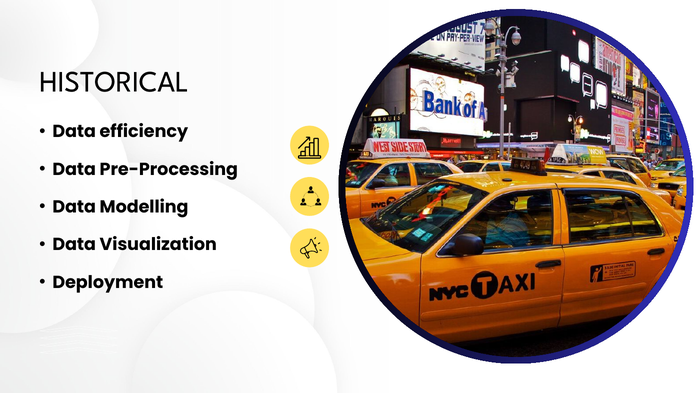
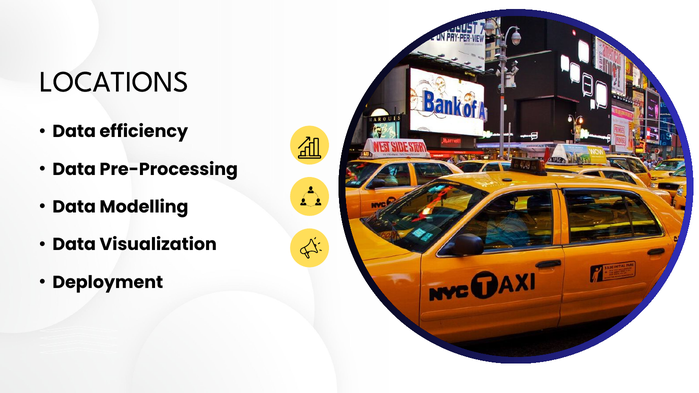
HISTORICAL: HISTORICAL -> LOCATIONS (114, 82)
